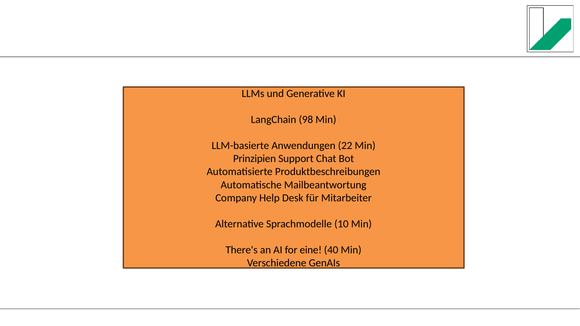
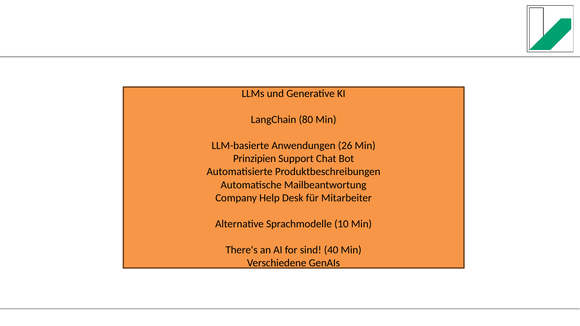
98: 98 -> 80 (306, 120)
22: 22 -> 26 (345, 146)
eine: eine -> sind (311, 250)
